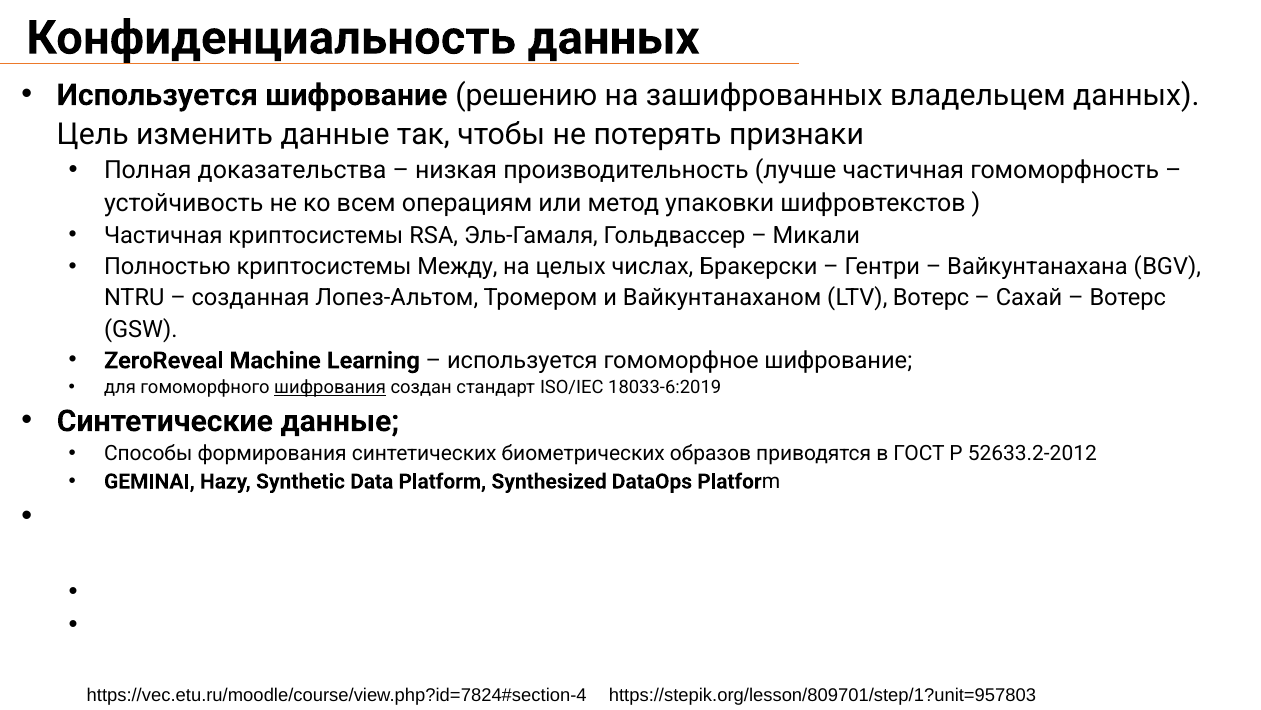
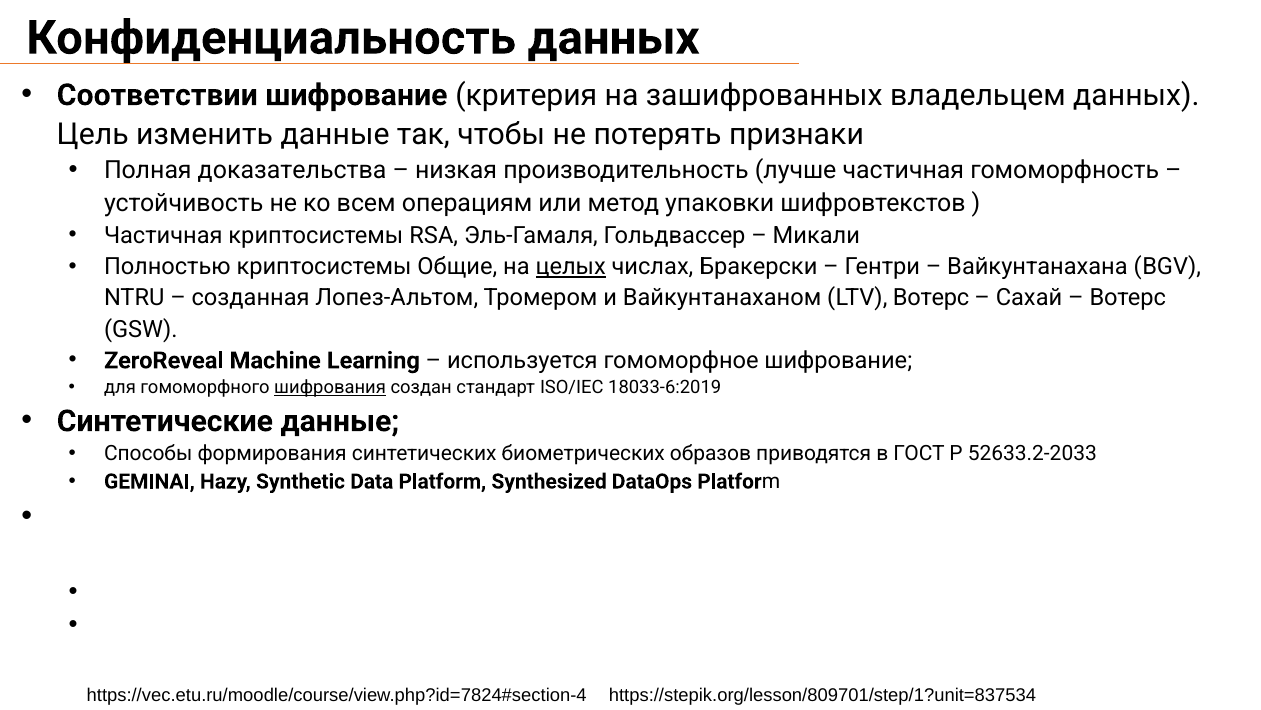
Используется: Используется -> Соответствии (157, 95)
решению: решению -> критерия (526, 95)
Между: Между -> Общие (457, 267)
целых underline: none -> present (571, 267)
52633.2-2012: 52633.2-2012 -> 52633.2-2033 (1032, 453)
https://stepik.org/lesson/809701/step/1?unit=957803: https://stepik.org/lesson/809701/step/1?unit=957803 -> https://stepik.org/lesson/809701/step/1?unit=837534 (822, 694)
